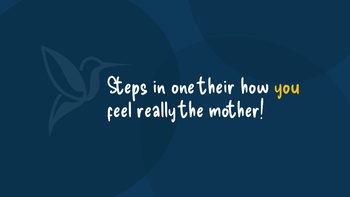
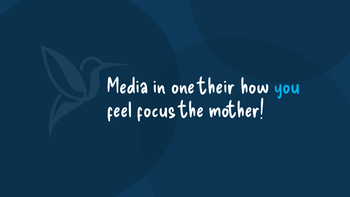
Steps: Steps -> Media (128, 86)
you colour: yellow -> light blue (287, 86)
really: really -> focus (156, 110)
